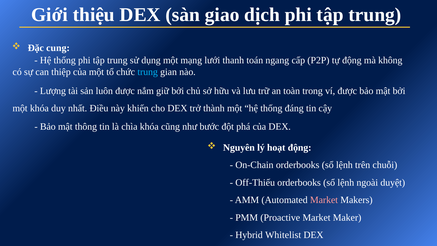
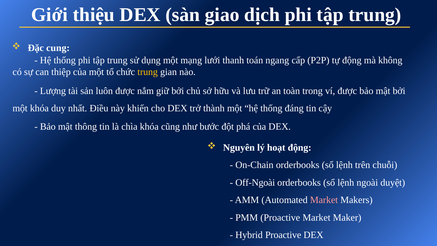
trung colour: light blue -> yellow (148, 72)
Off-Thiếu: Off-Thiếu -> Off-Ngoài (255, 182)
Hybrid Whitelist: Whitelist -> Proactive (283, 235)
